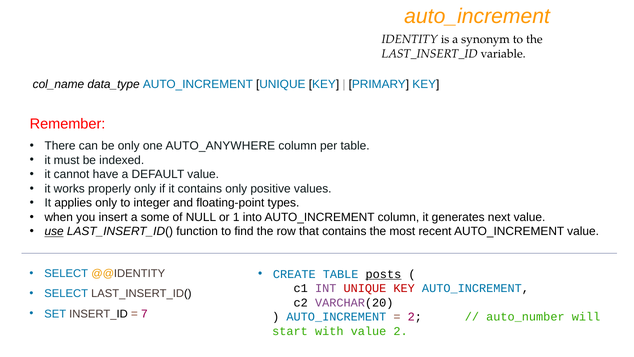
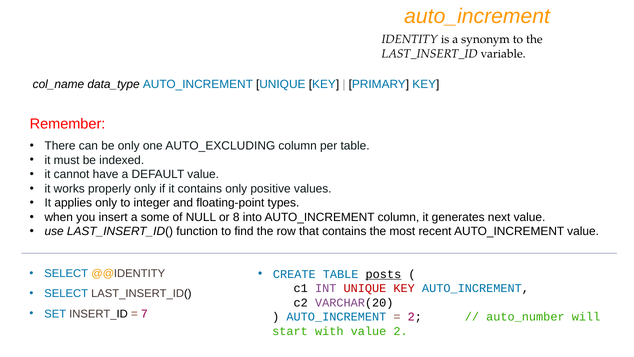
AUTO_ANYWHERE: AUTO_ANYWHERE -> AUTO_EXCLUDING (220, 146)
1: 1 -> 8 (236, 217)
use underline: present -> none (54, 231)
